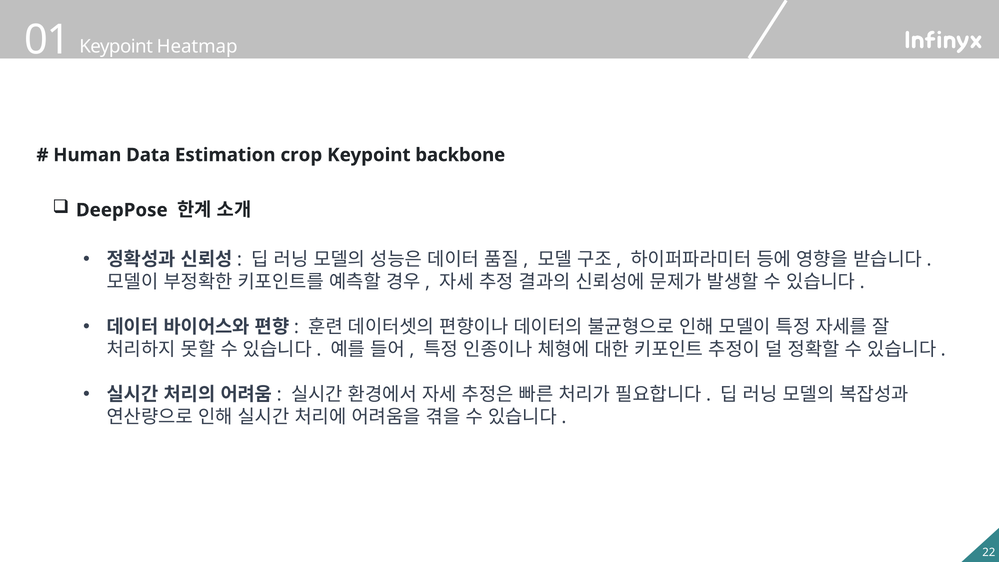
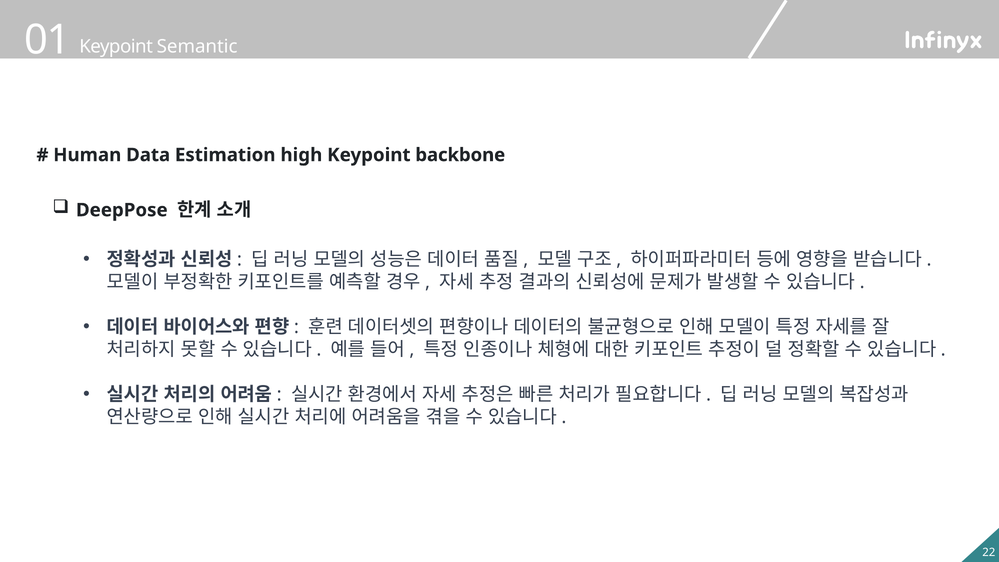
Heatmap: Heatmap -> Semantic (197, 47)
crop: crop -> high (301, 155)
